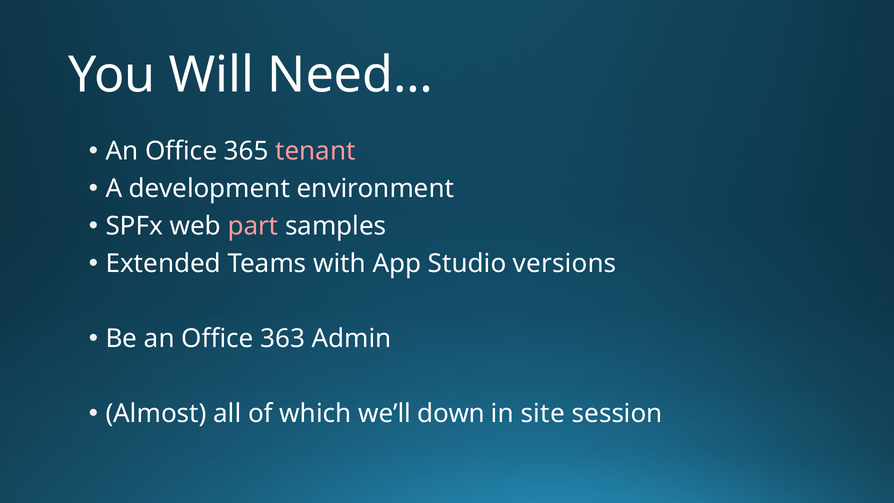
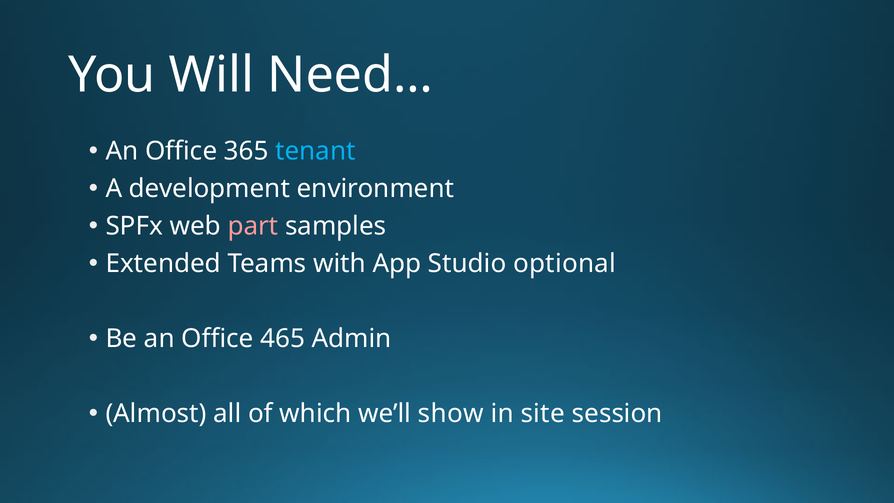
tenant colour: pink -> light blue (315, 151)
versions: versions -> optional (565, 264)
363: 363 -> 465 (283, 339)
down: down -> show (451, 414)
